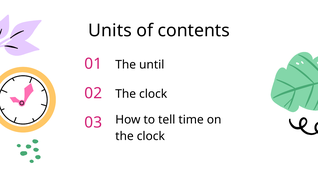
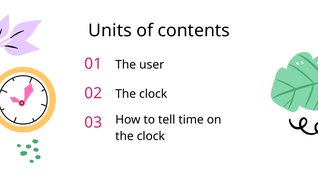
until: until -> user (152, 65)
